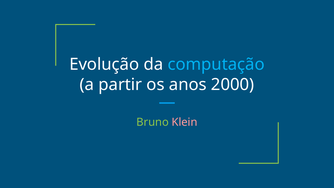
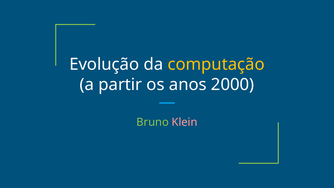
computação colour: light blue -> yellow (216, 64)
